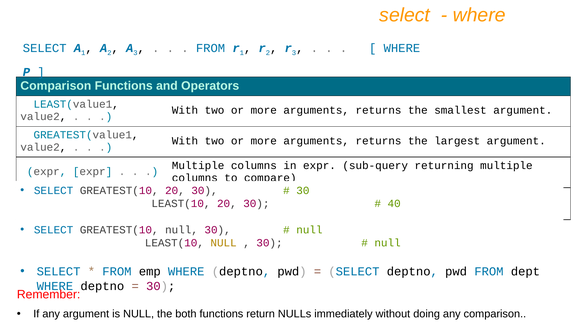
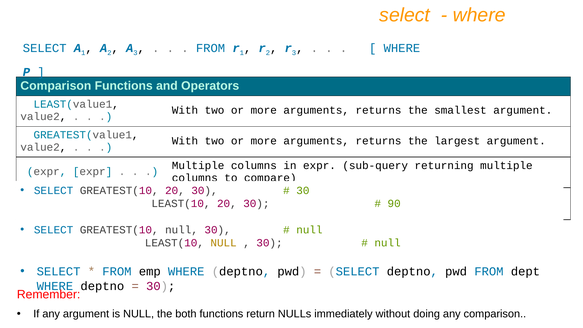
40: 40 -> 90 (394, 204)
